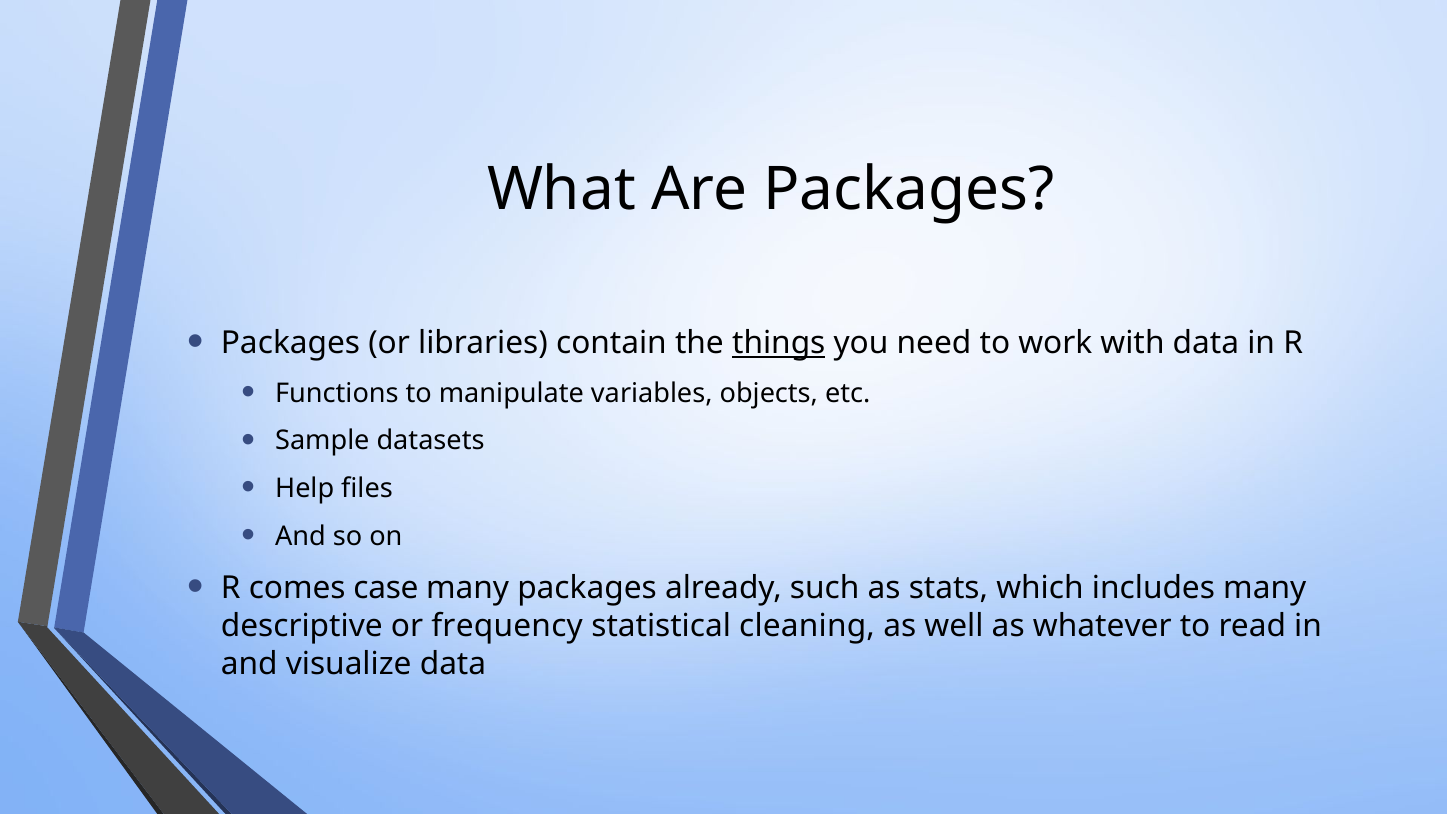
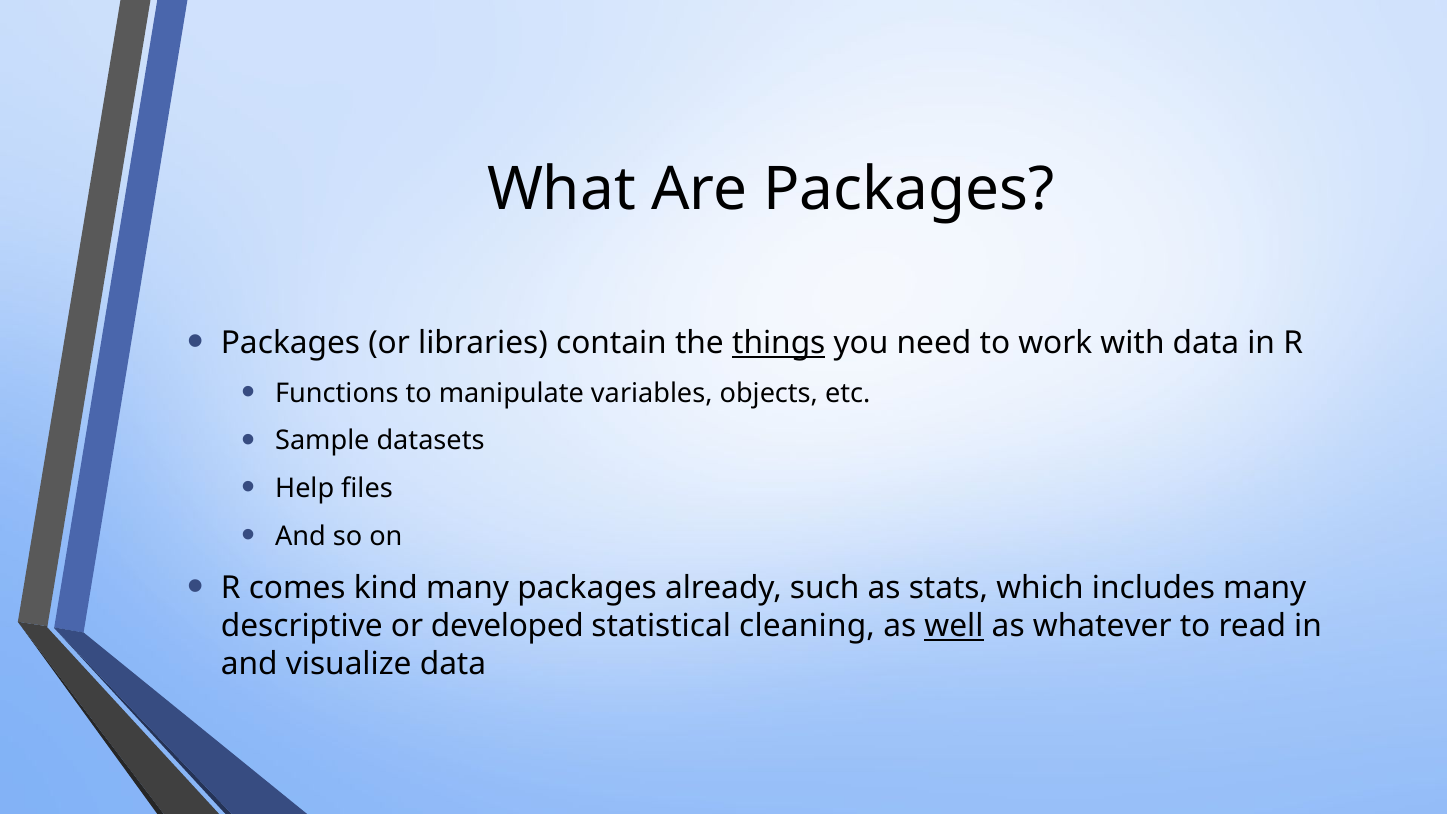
case: case -> kind (386, 588)
frequency: frequency -> developed (507, 626)
well underline: none -> present (954, 626)
